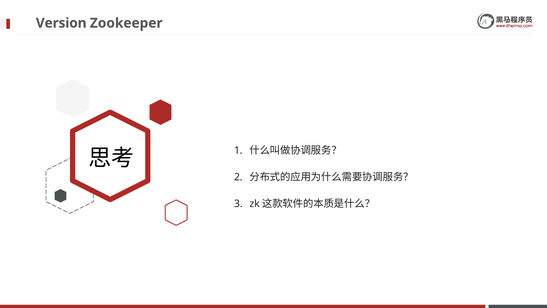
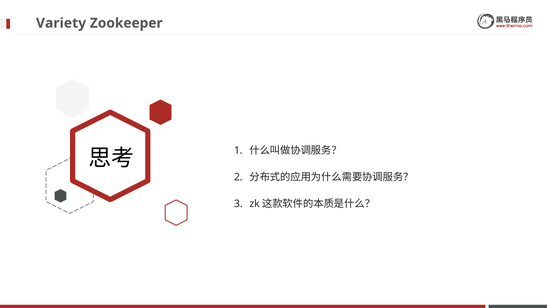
Version: Version -> Variety (61, 23)
